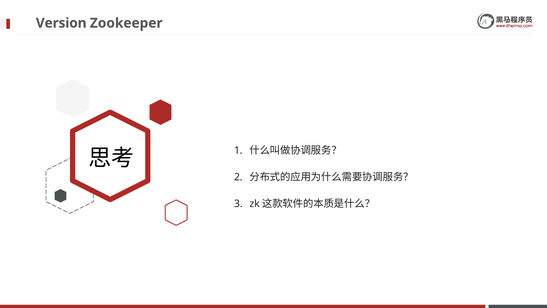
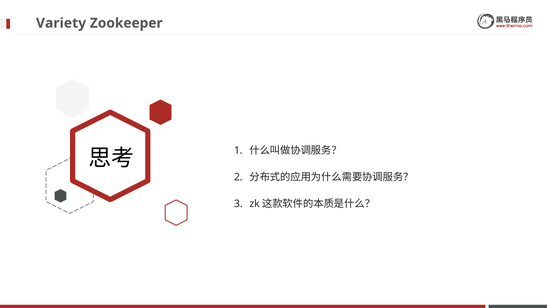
Version: Version -> Variety (61, 23)
